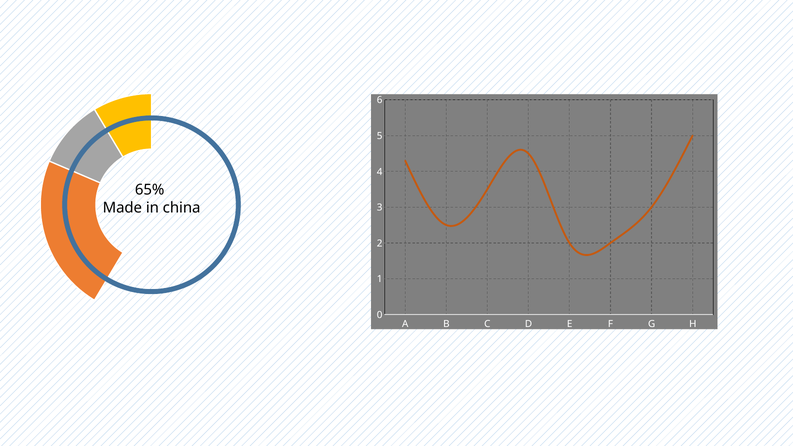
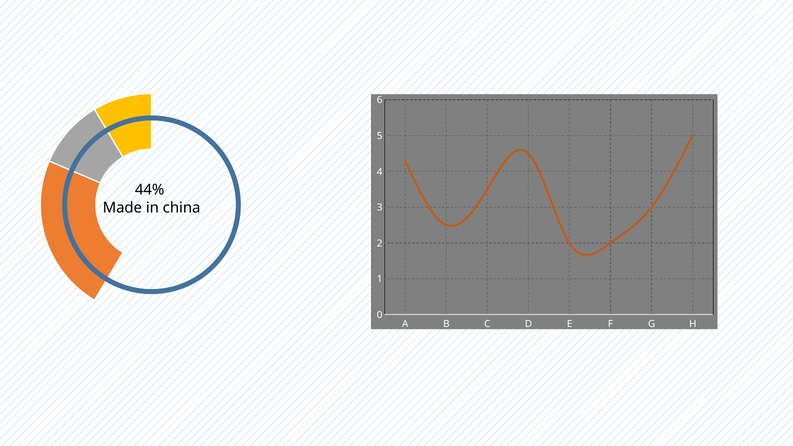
65%: 65% -> 44% (150, 190)
